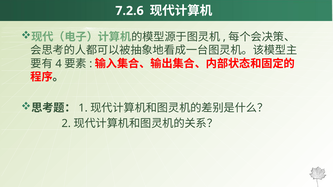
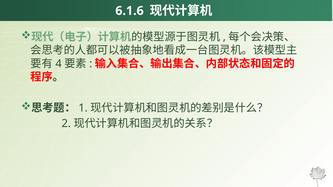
7.2.6: 7.2.6 -> 6.1.6 (130, 11)
